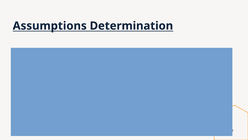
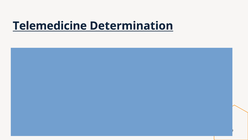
Assumptions: Assumptions -> Telemedicine (50, 26)
